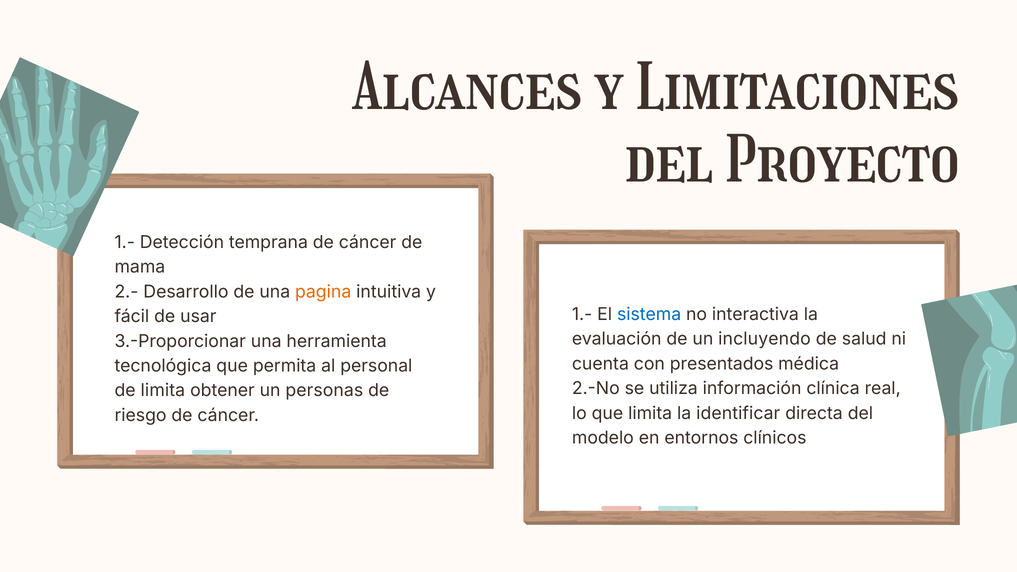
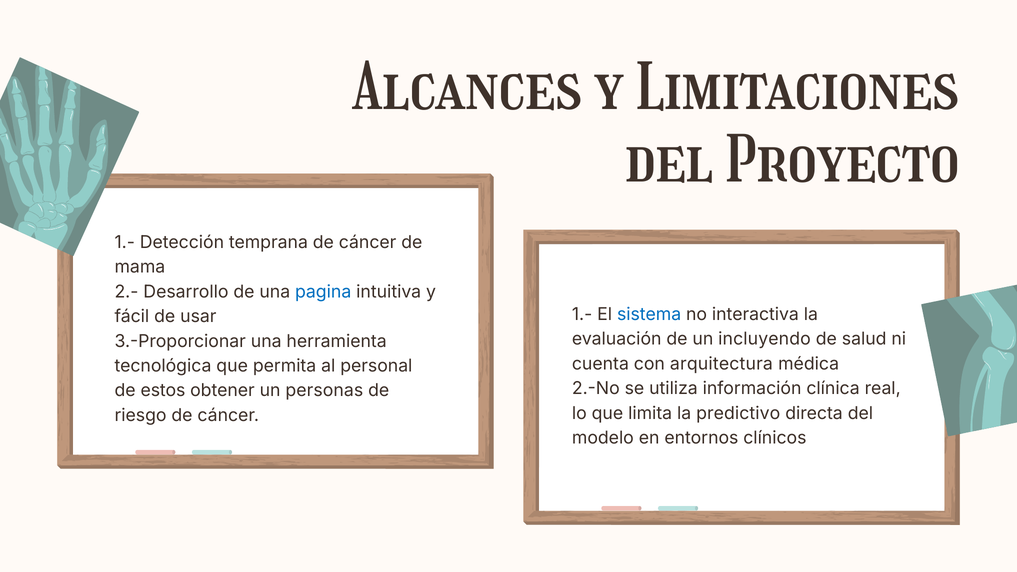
pagina colour: orange -> blue (323, 292)
presentados: presentados -> arquitectura (721, 364)
de limita: limita -> estos (163, 391)
identificar: identificar -> predictivo (738, 413)
